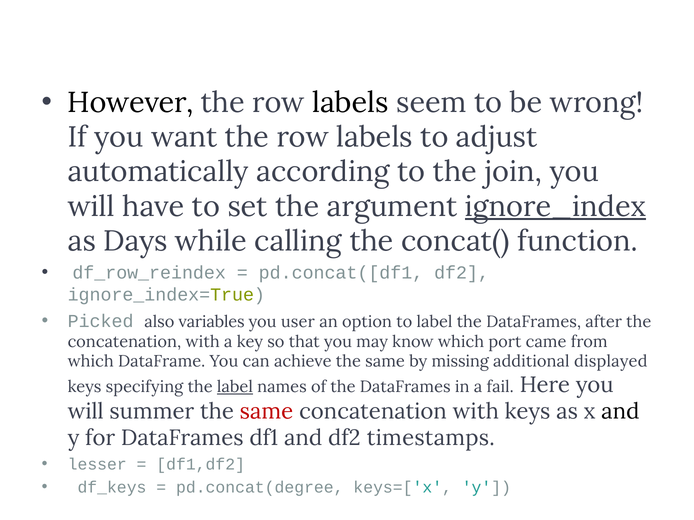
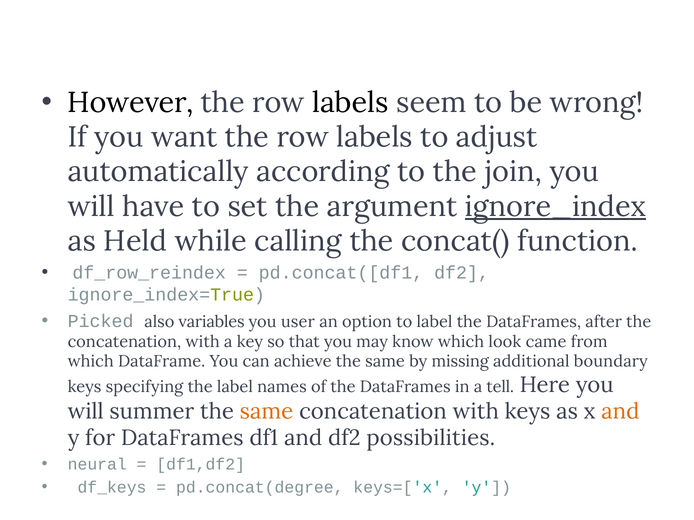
Days: Days -> Held (135, 242)
port: port -> look (505, 342)
displayed: displayed -> boundary (611, 362)
label underline: present -> none (235, 387)
fail: fail -> tell (500, 387)
same colour: red -> orange (266, 412)
and colour: black -> orange (620, 412)
timestamps: timestamps -> possibilities (431, 439)
lesser: lesser -> neural (97, 465)
